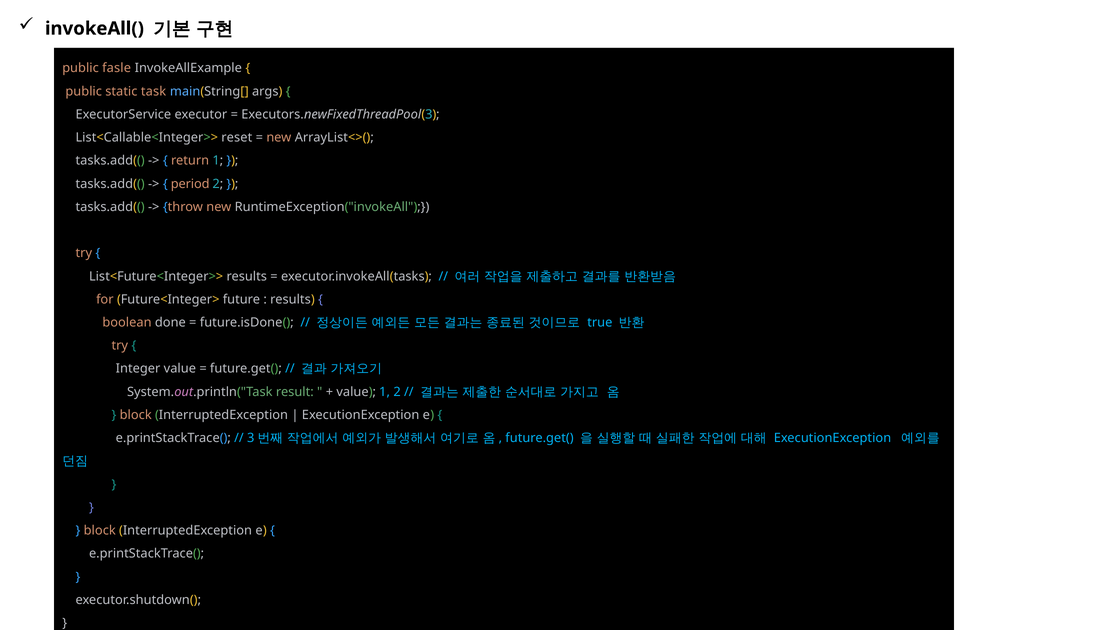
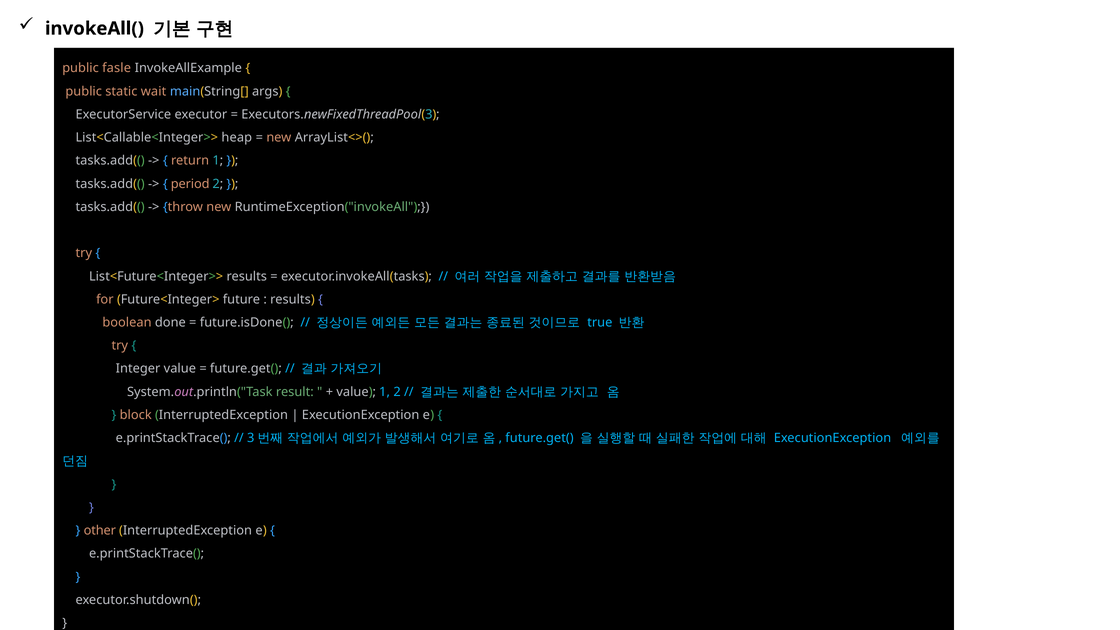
task: task -> wait (154, 91)
reset: reset -> heap (237, 138)
block: block -> other (100, 531)
